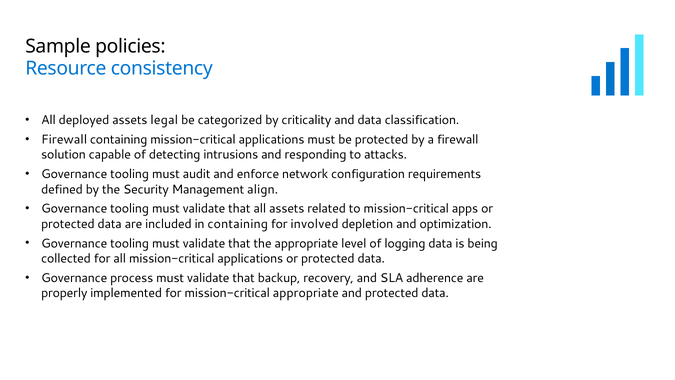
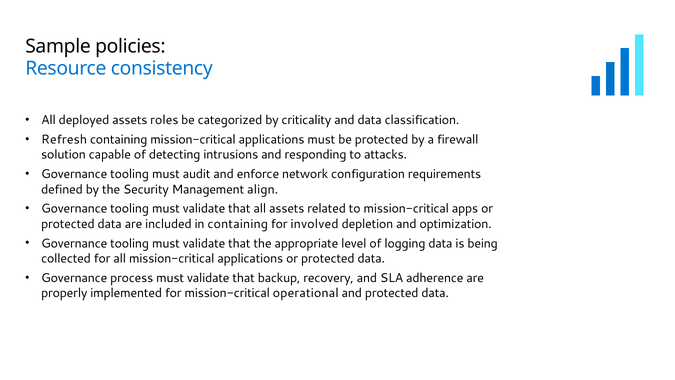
legal: legal -> roles (164, 120)
Firewall: Firewall -> Refresh (64, 139)
mission-critical appropriate: appropriate -> operational (306, 293)
